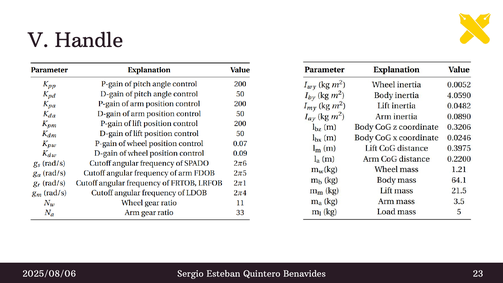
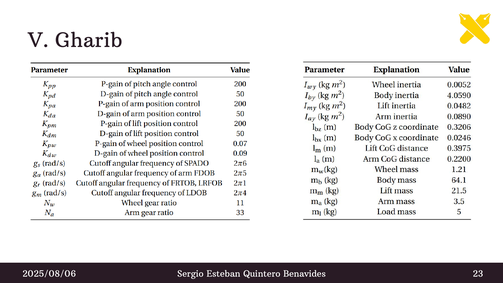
Handle: Handle -> Gharib (89, 40)
